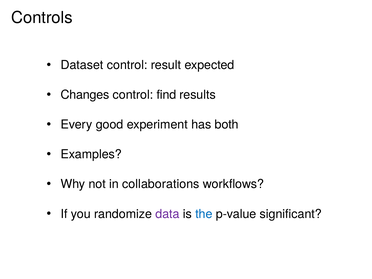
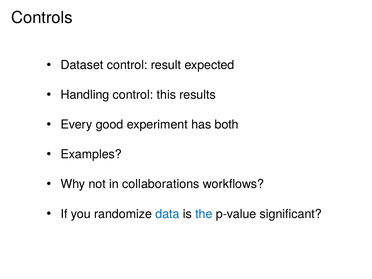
Changes: Changes -> Handling (85, 95)
find: find -> this (166, 95)
data colour: purple -> blue (167, 214)
